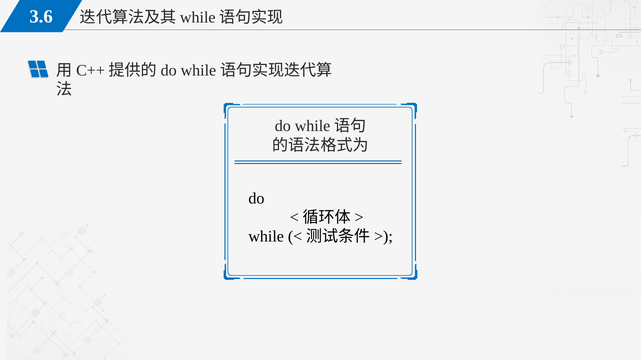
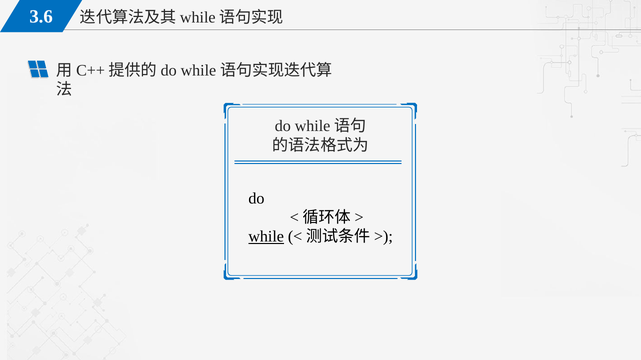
while underline: none -> present (266, 237)
